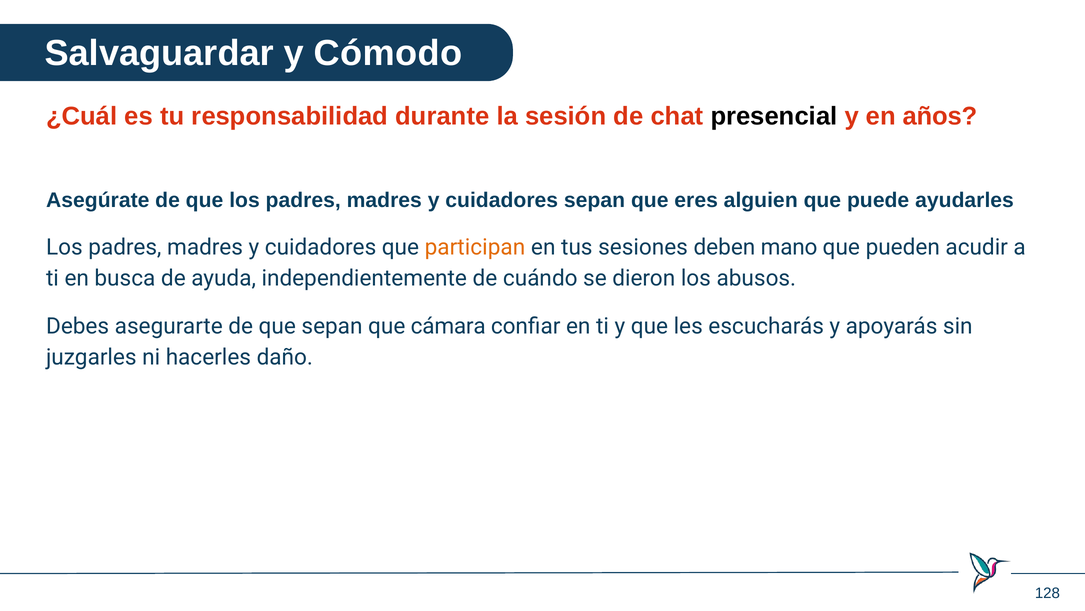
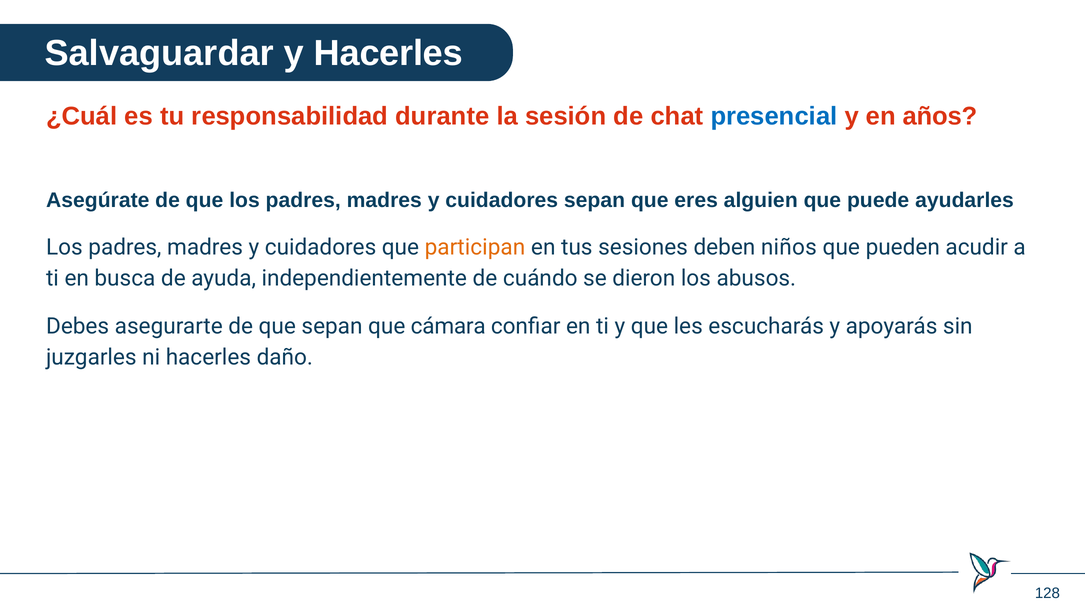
y Cómodo: Cómodo -> Hacerles (388, 53)
presencial colour: black -> blue (774, 116)
mano: mano -> niños (789, 247)
